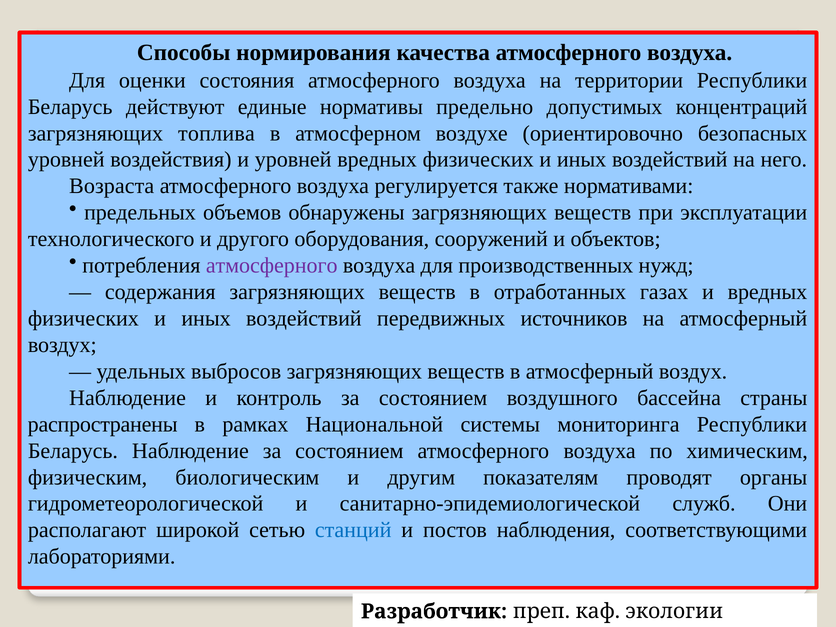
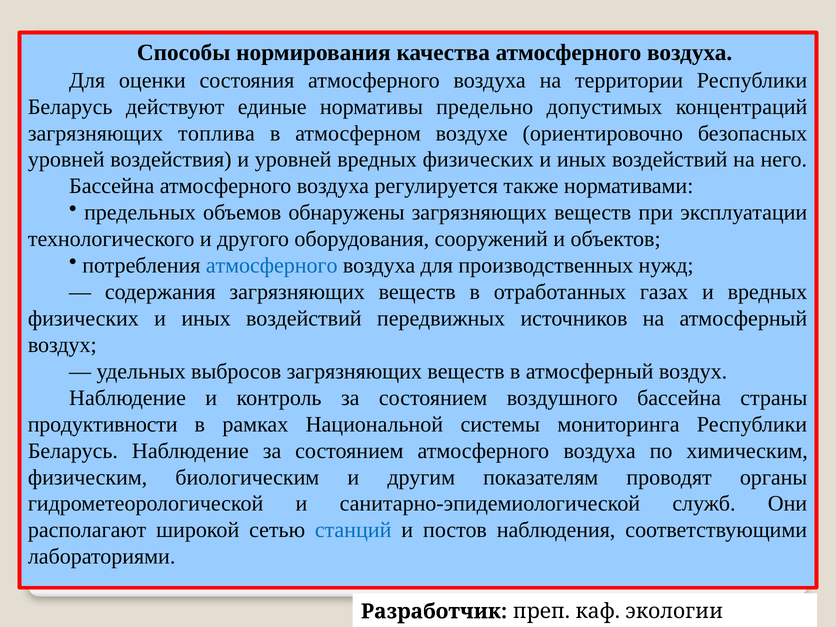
Возраста: Возраста -> Бассейна (112, 186)
атмосферного colour: purple -> blue (272, 266)
распространены: распространены -> продуктивности (103, 424)
